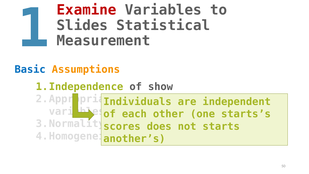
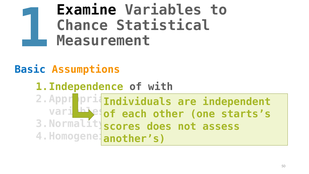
Examine colour: red -> black (87, 10)
Slides: Slides -> Chance (82, 25)
show: show -> with (160, 87)
starts: starts -> assess (221, 126)
